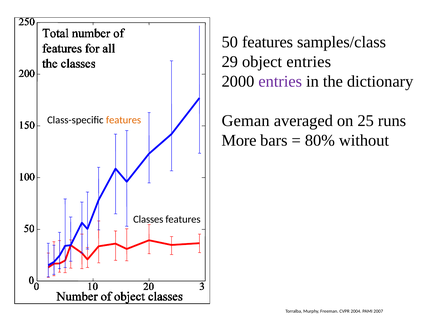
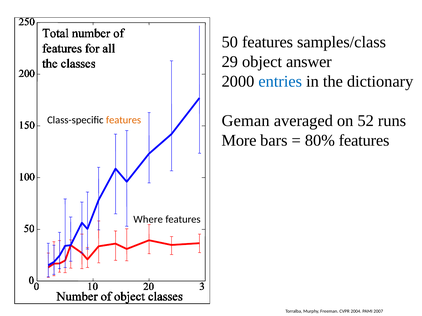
object entries: entries -> answer (309, 62)
entries colour: purple -> blue (280, 81)
25: 25 -> 52 (366, 121)
80% without: without -> features (364, 141)
Classes: Classes -> Where (148, 220)
